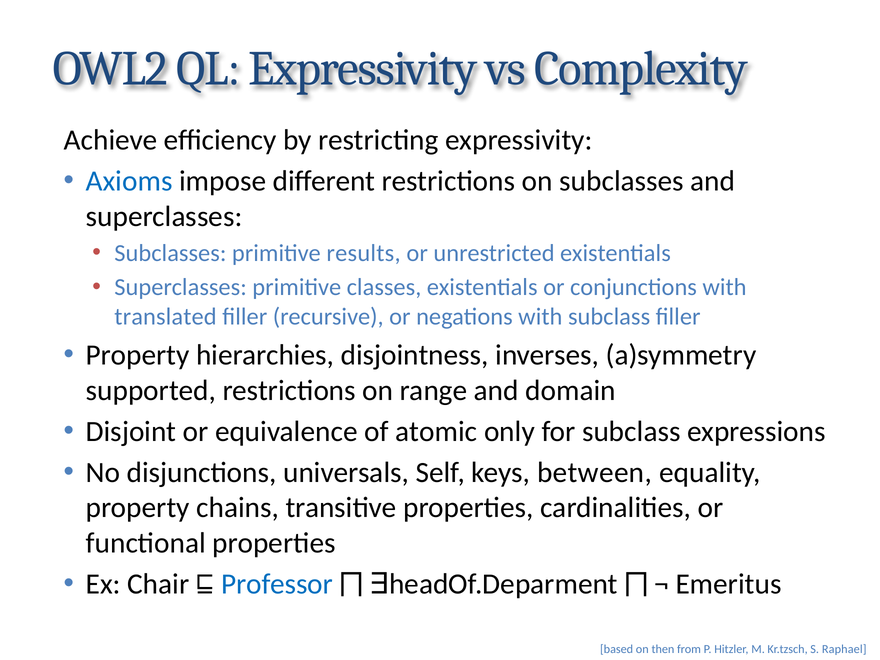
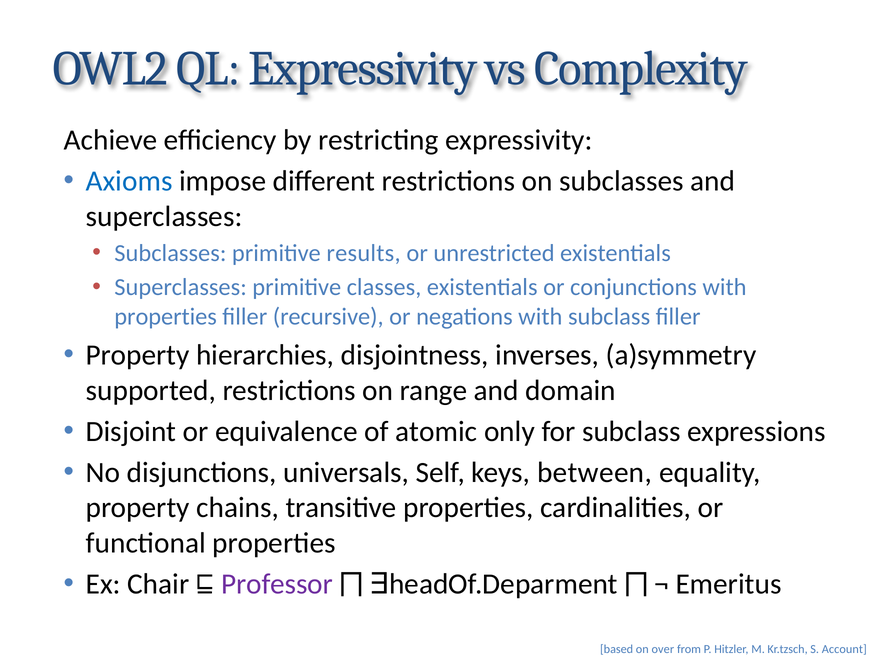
translated: translated -> properties (166, 317)
Professor colour: blue -> purple (277, 584)
then: then -> over (663, 649)
Raphael: Raphael -> Account (844, 649)
